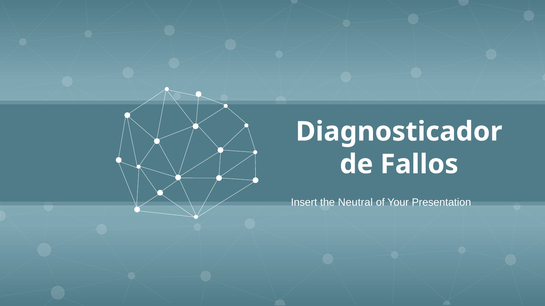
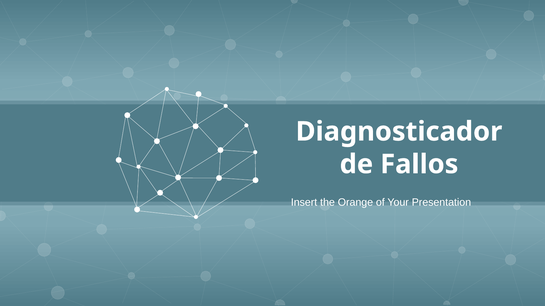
Neutral: Neutral -> Orange (355, 203)
